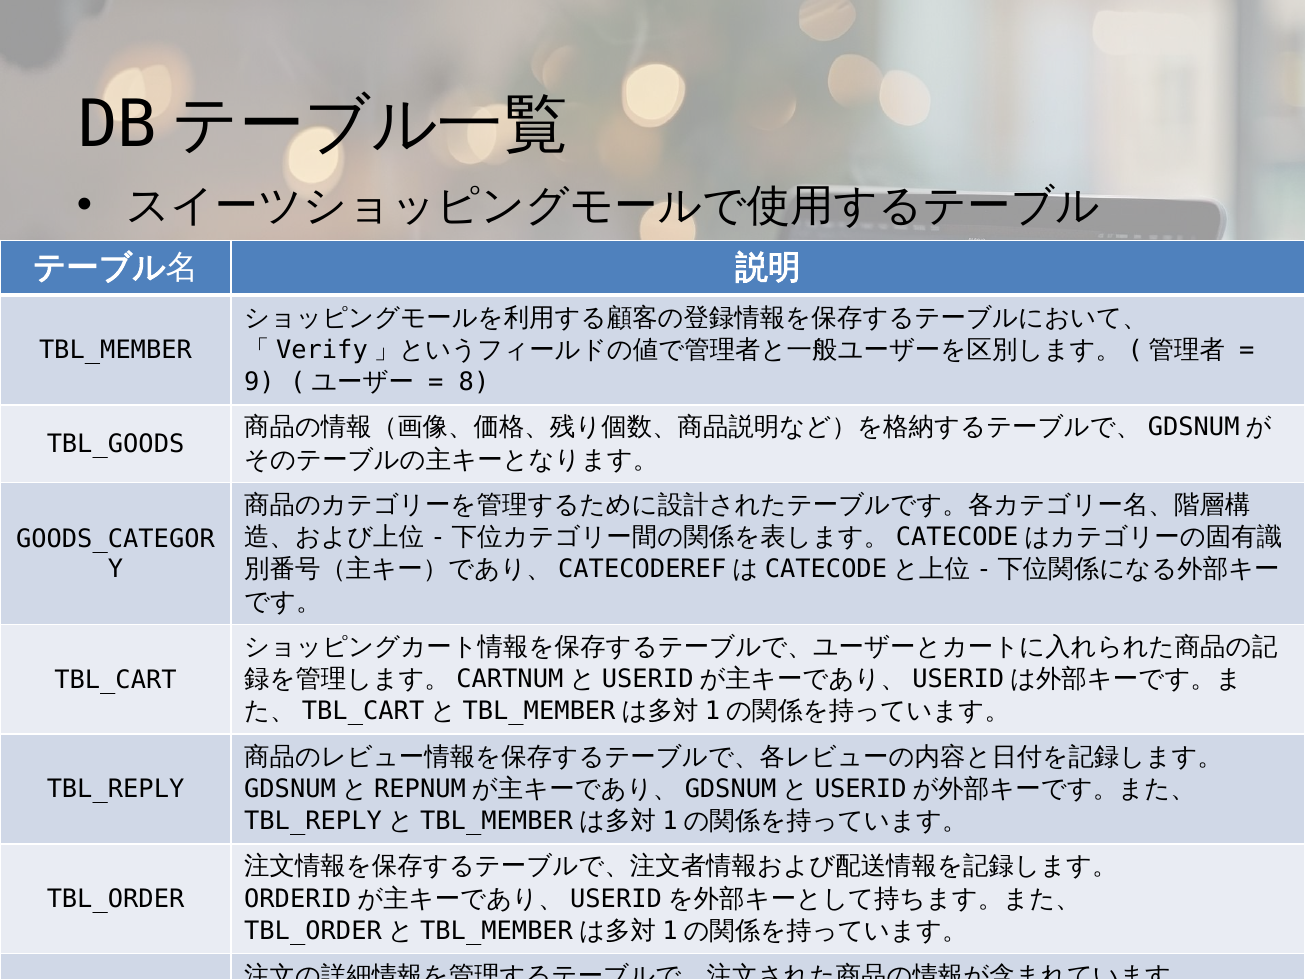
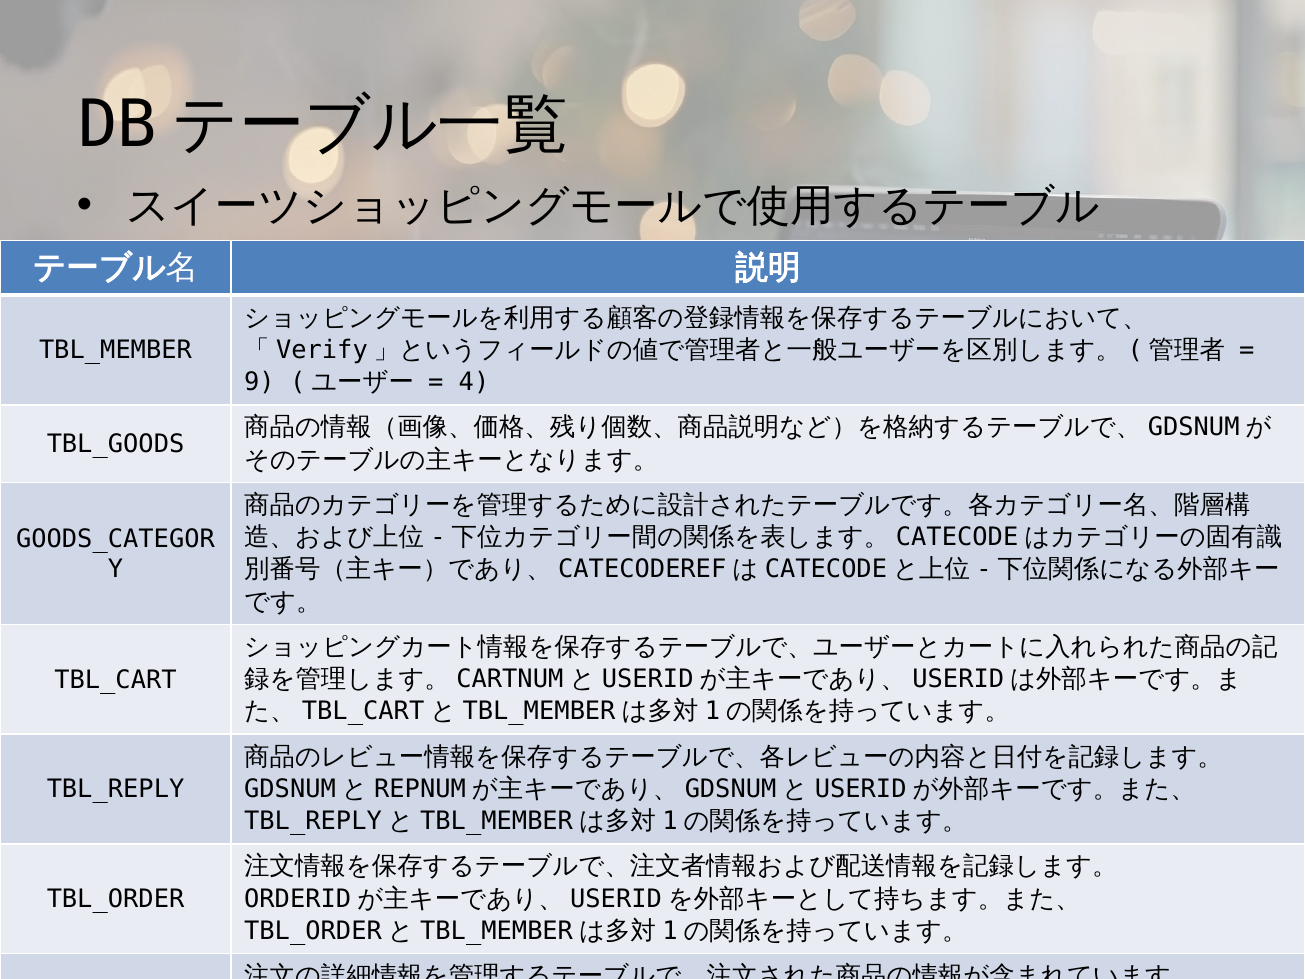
8: 8 -> 4 (474, 382)
